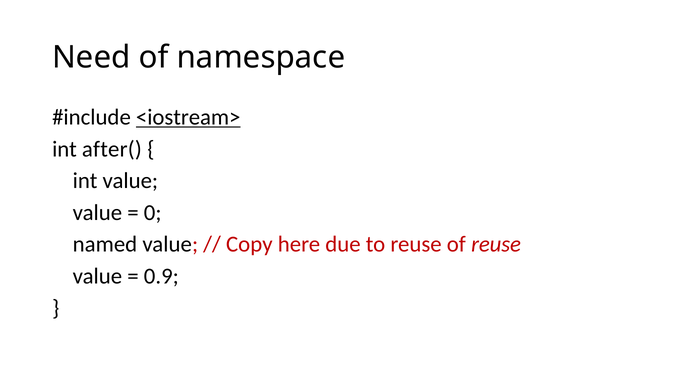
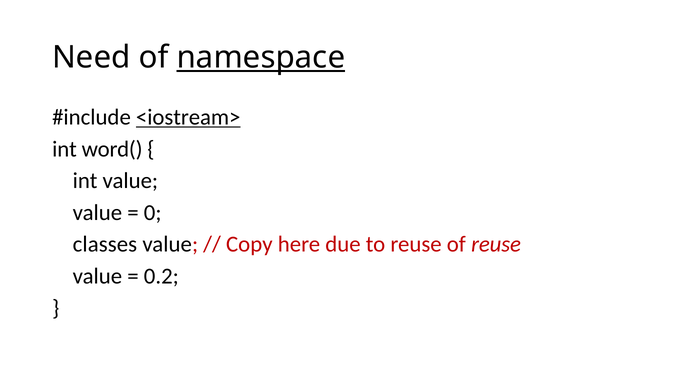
namespace underline: none -> present (261, 57)
after(: after( -> word( (112, 149)
named: named -> classes (105, 244)
0.9: 0.9 -> 0.2 (161, 276)
